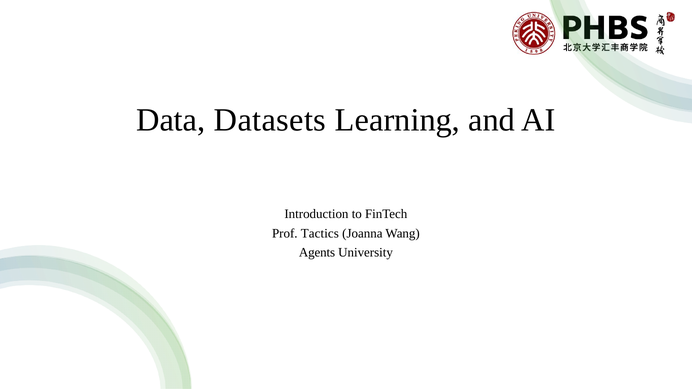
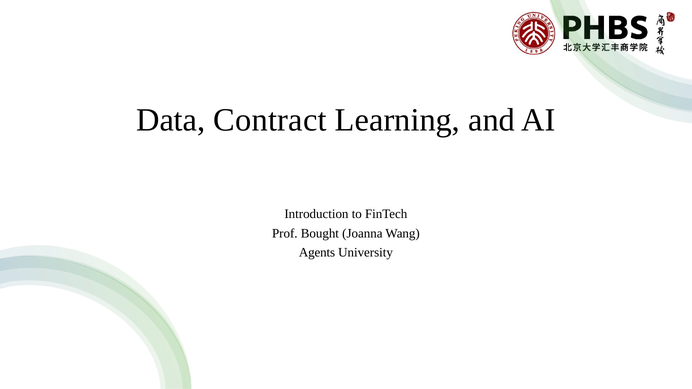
Datasets: Datasets -> Contract (270, 120)
Tactics: Tactics -> Bought (320, 233)
